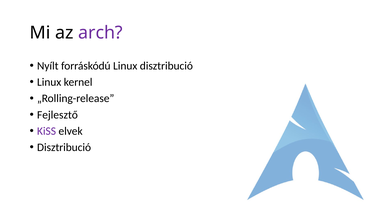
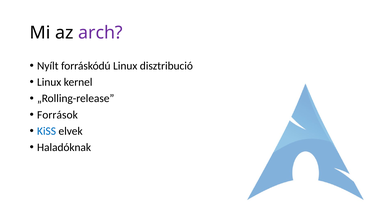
Fejlesztő: Fejlesztő -> Források (57, 115)
KiSS colour: purple -> blue (47, 131)
Disztribució: Disztribució -> Haladóknak (64, 148)
